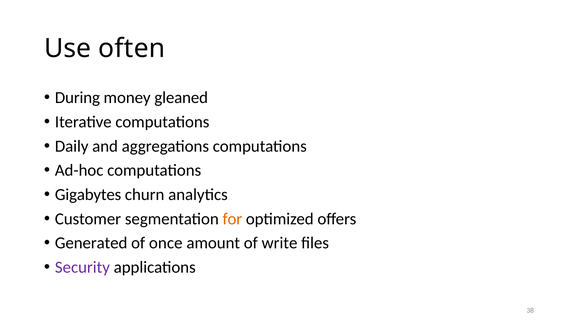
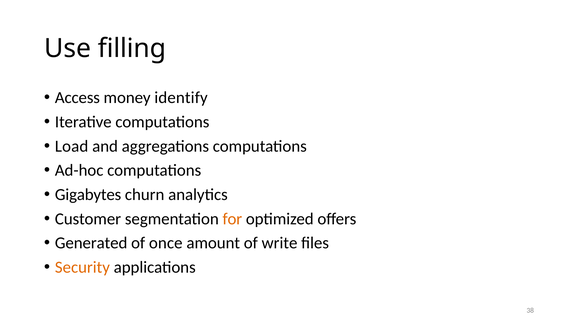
often: often -> filling (132, 49)
During: During -> Access (77, 98)
gleaned: gleaned -> identify (181, 98)
Daily: Daily -> Load (72, 146)
Security colour: purple -> orange (82, 267)
